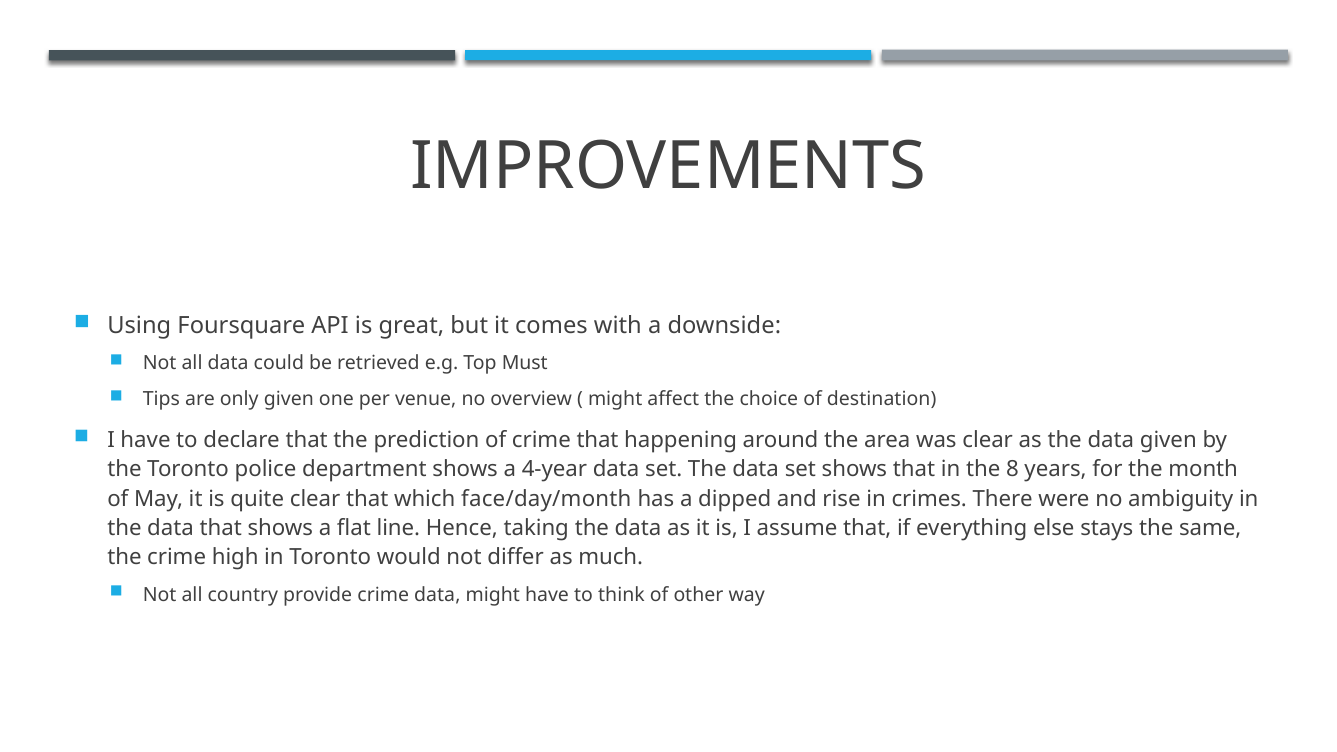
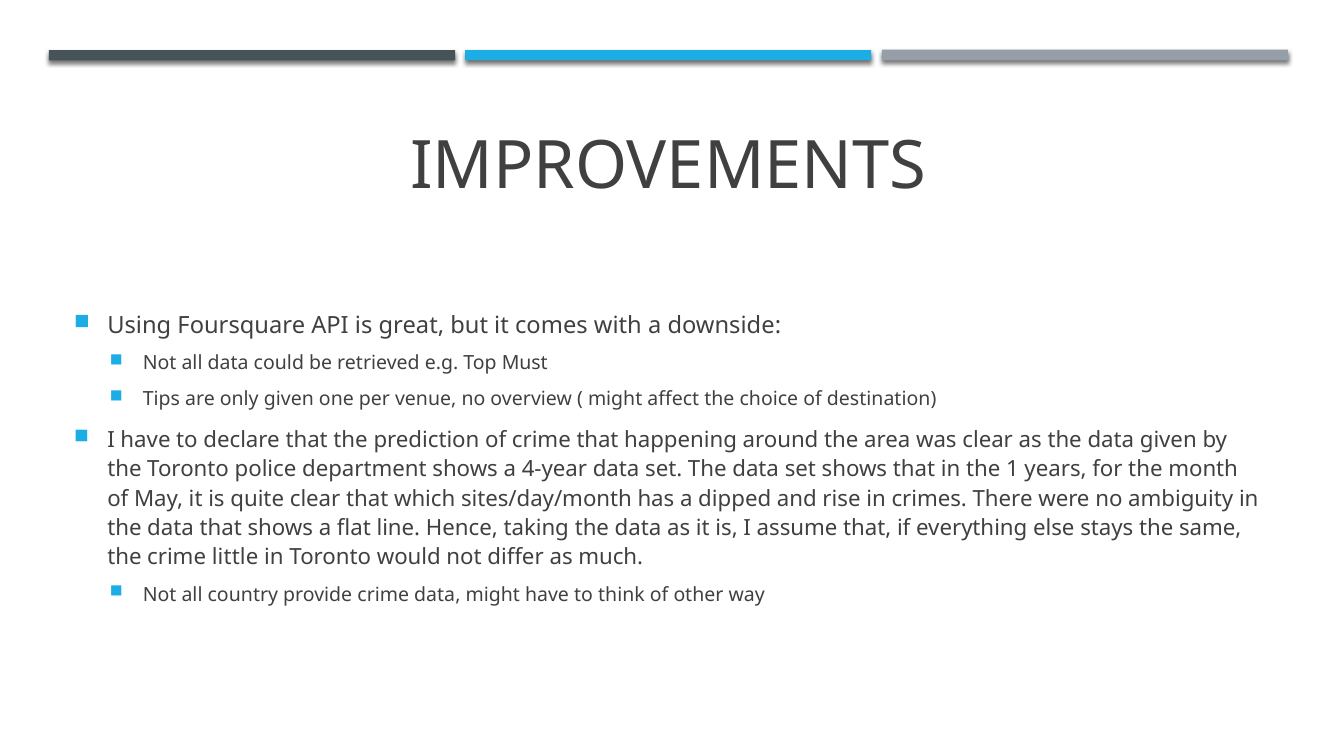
8: 8 -> 1 (1013, 469)
face/day/month: face/day/month -> sites/day/month (546, 499)
high: high -> little (235, 557)
